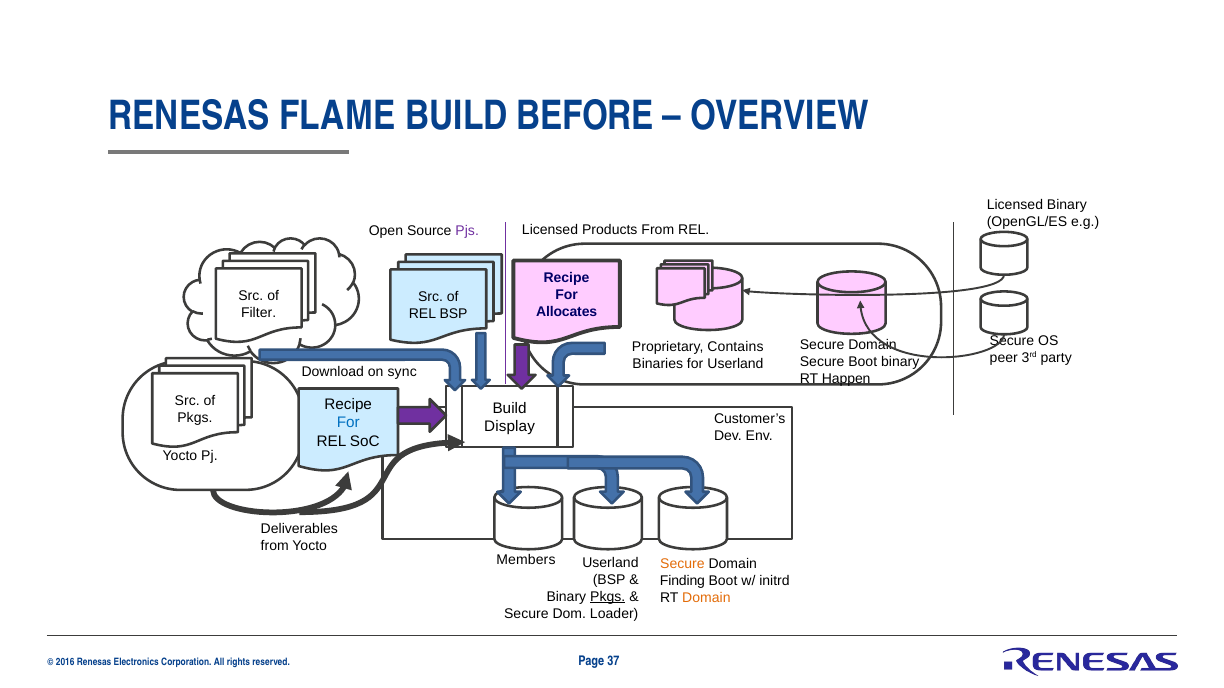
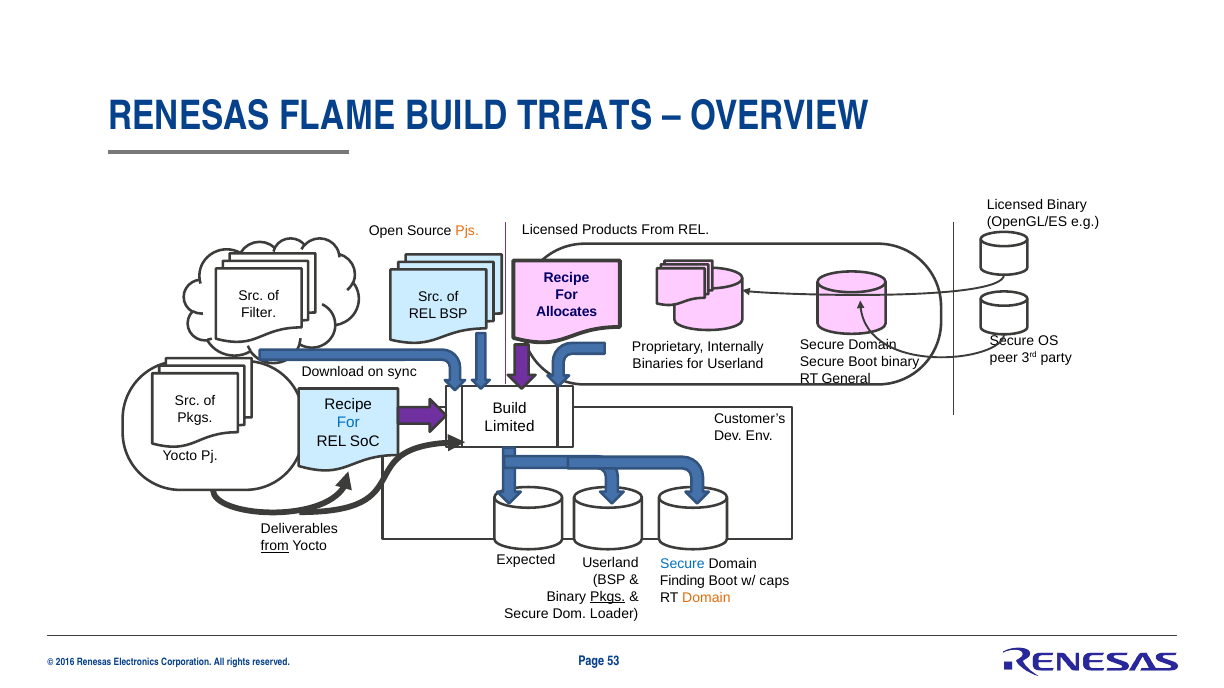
BEFORE: BEFORE -> TREATS (585, 116)
Pjs colour: purple -> orange (467, 231)
Contains: Contains -> Internally (736, 347)
Happen: Happen -> General (846, 379)
Display: Display -> Limited (510, 427)
from underline: none -> present (275, 546)
Members: Members -> Expected (526, 560)
Secure colour: orange -> blue (682, 565)
initrd: initrd -> caps (774, 581)
37: 37 -> 53 (613, 661)
